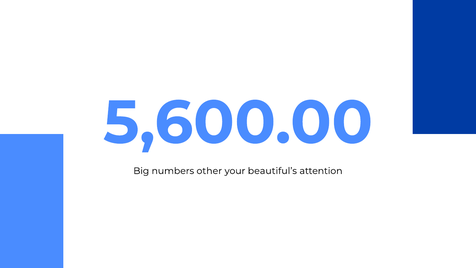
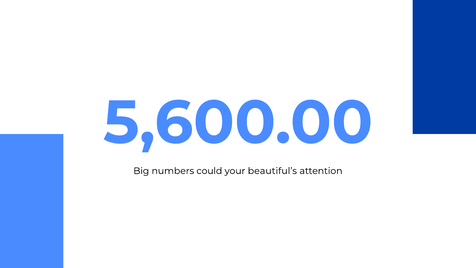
other: other -> could (209, 171)
